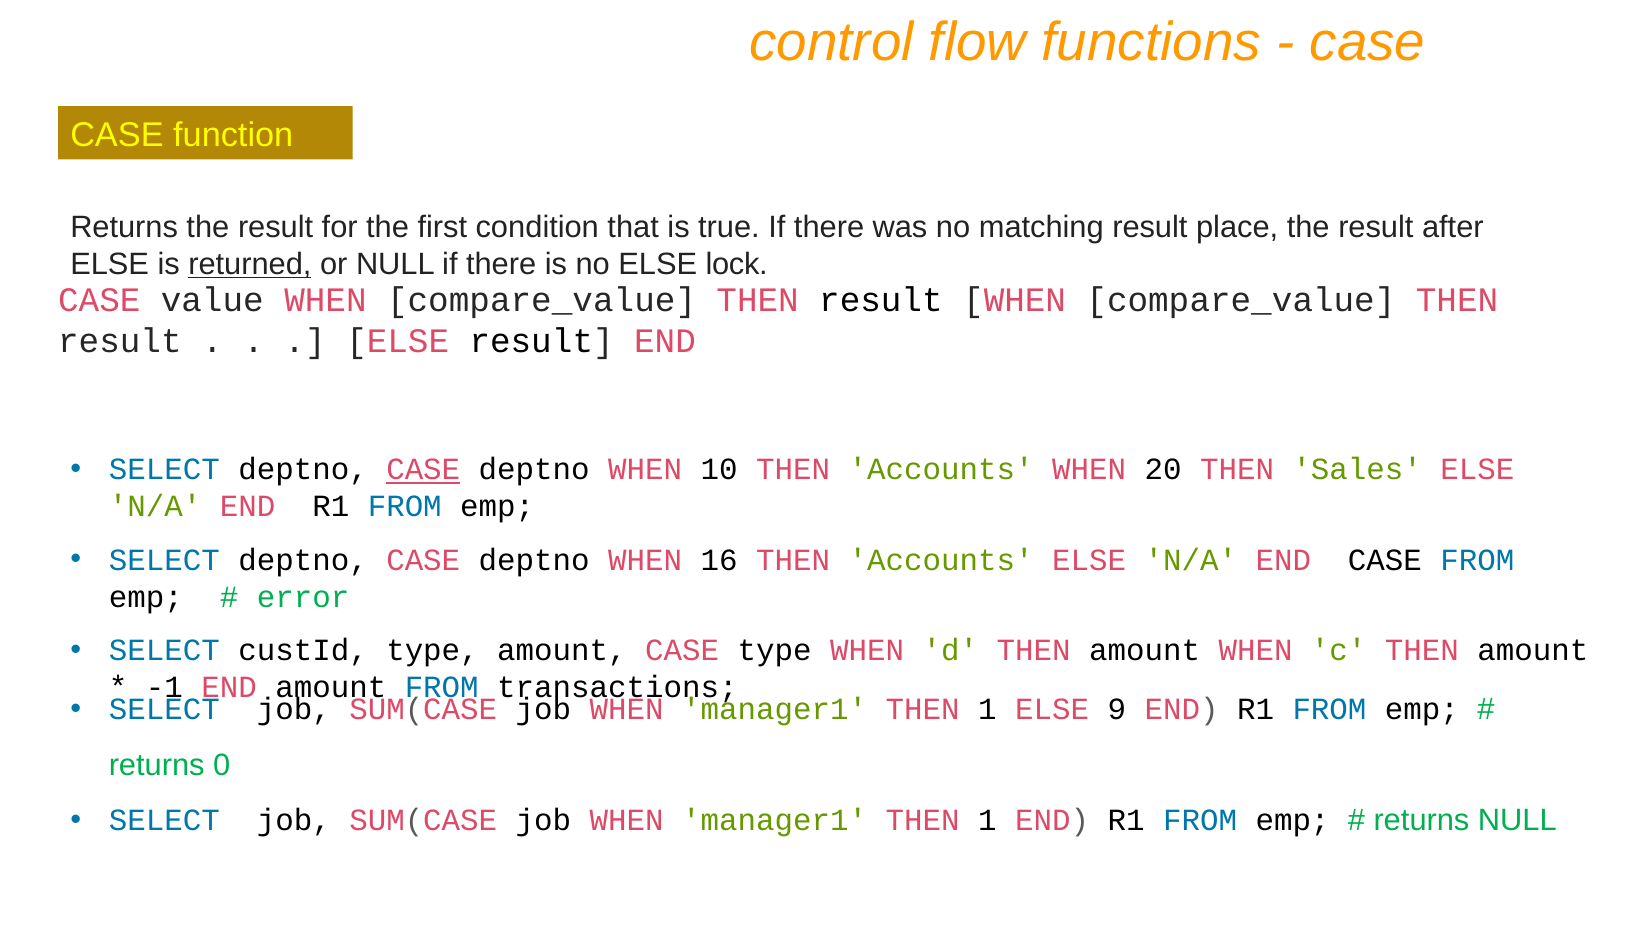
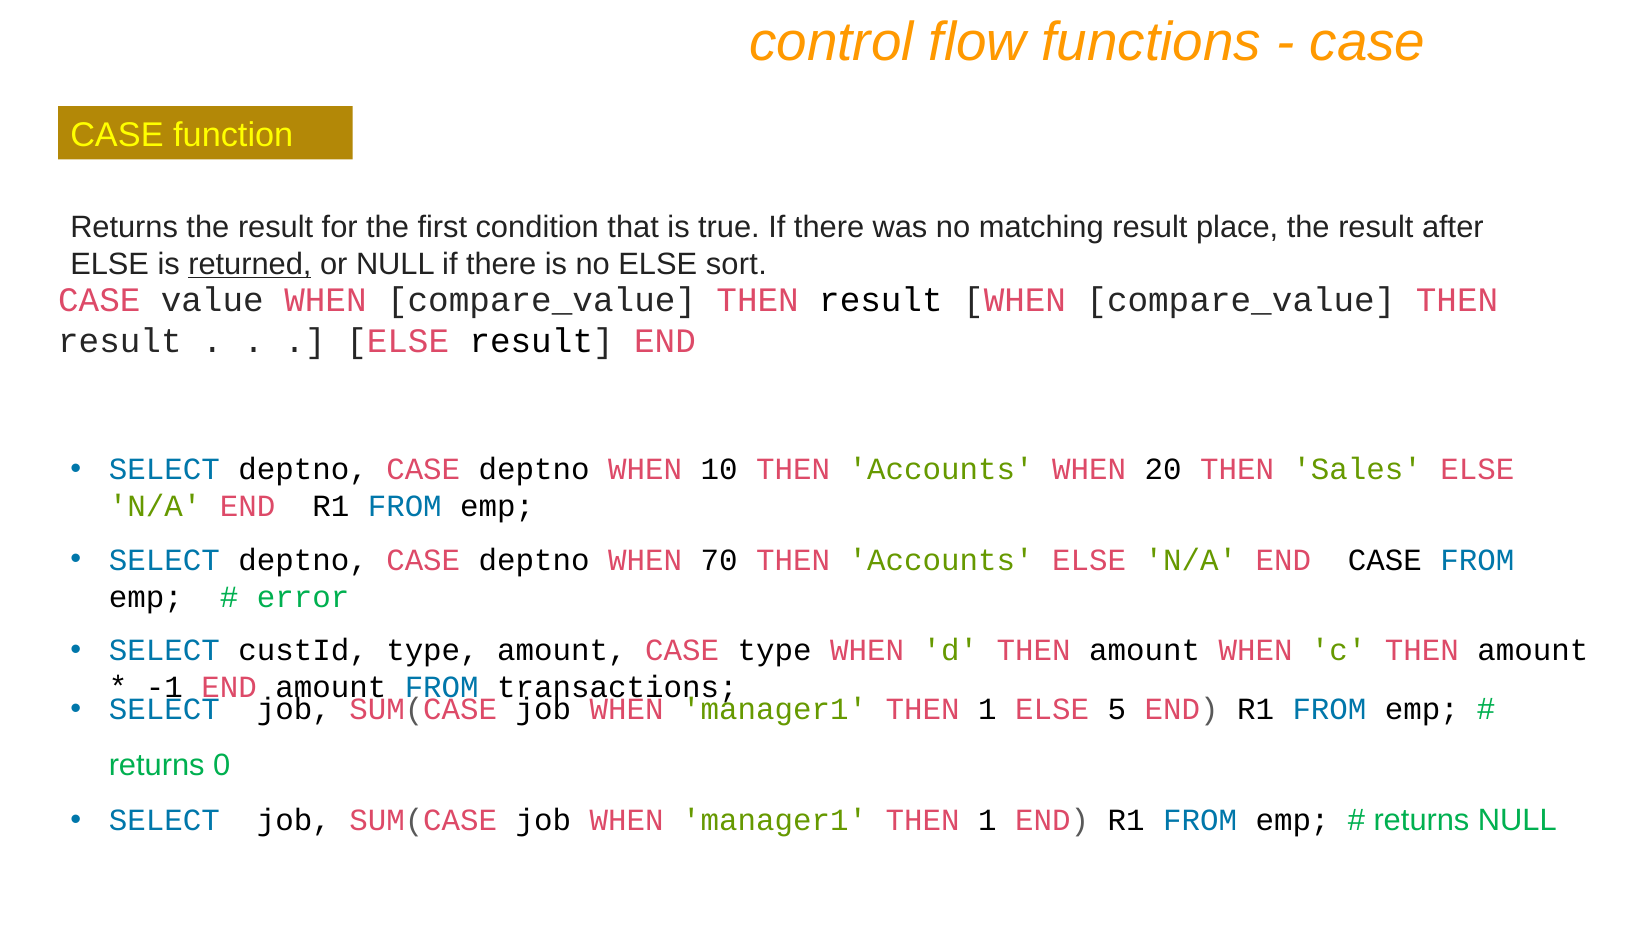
lock: lock -> sort (736, 264)
CASE underline: present -> none (423, 470)
16: 16 -> 70 (719, 560)
9: 9 -> 5 (1117, 709)
